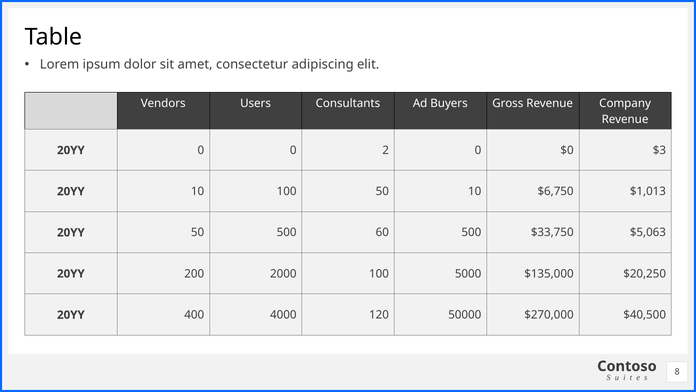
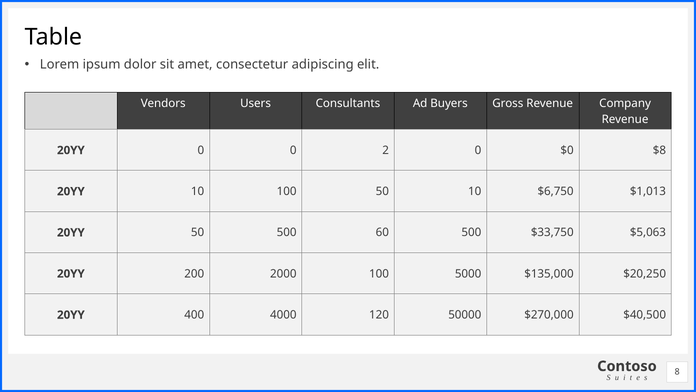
$3: $3 -> $8 (659, 150)
